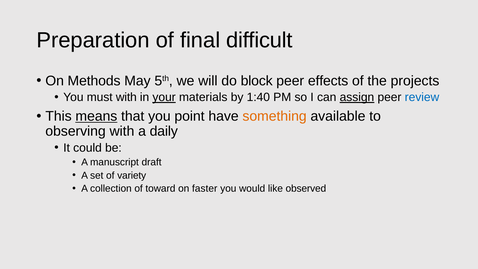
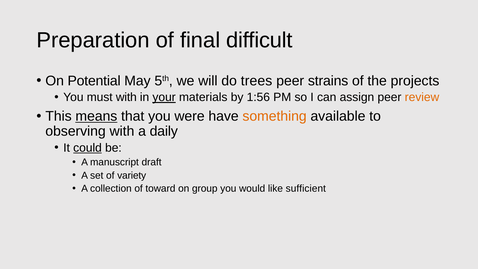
Methods: Methods -> Potential (94, 81)
block: block -> trees (257, 81)
effects: effects -> strains (328, 81)
1:40: 1:40 -> 1:56 (258, 97)
assign underline: present -> none (357, 97)
review colour: blue -> orange (422, 97)
point: point -> were (190, 116)
could underline: none -> present (88, 148)
faster: faster -> group (205, 189)
observed: observed -> sufficient (306, 189)
